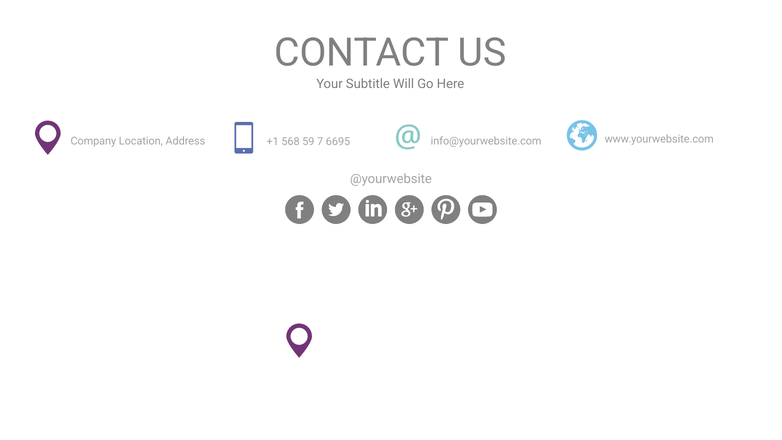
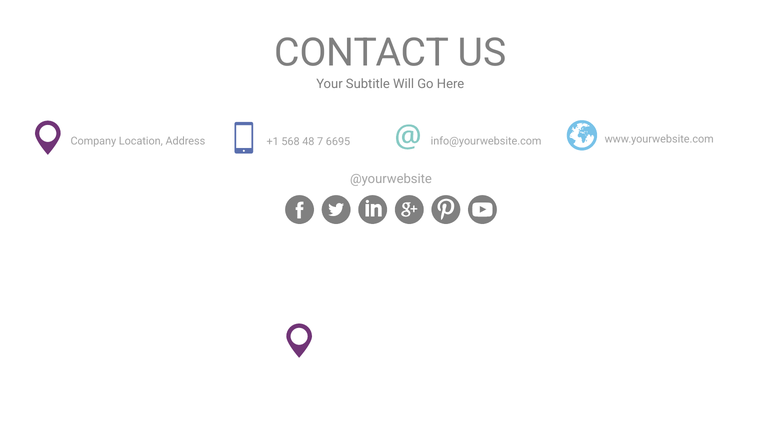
59: 59 -> 48 (308, 142)
